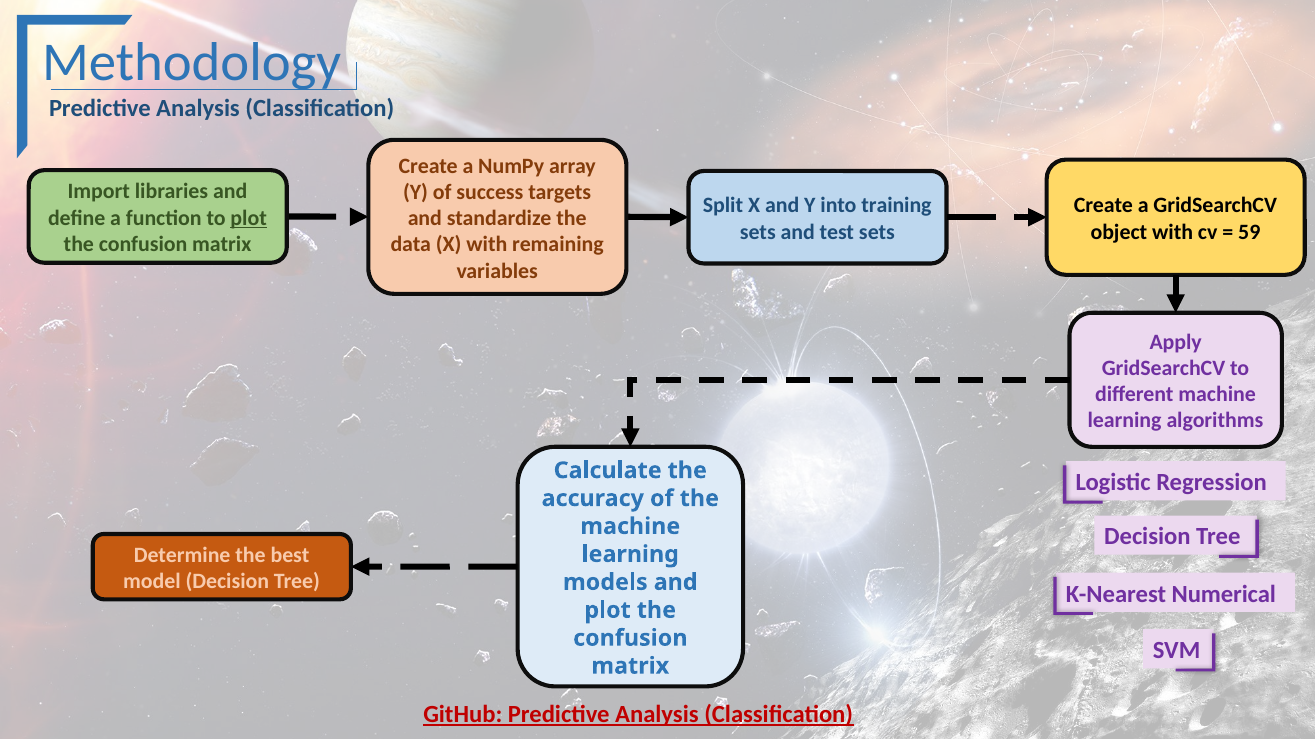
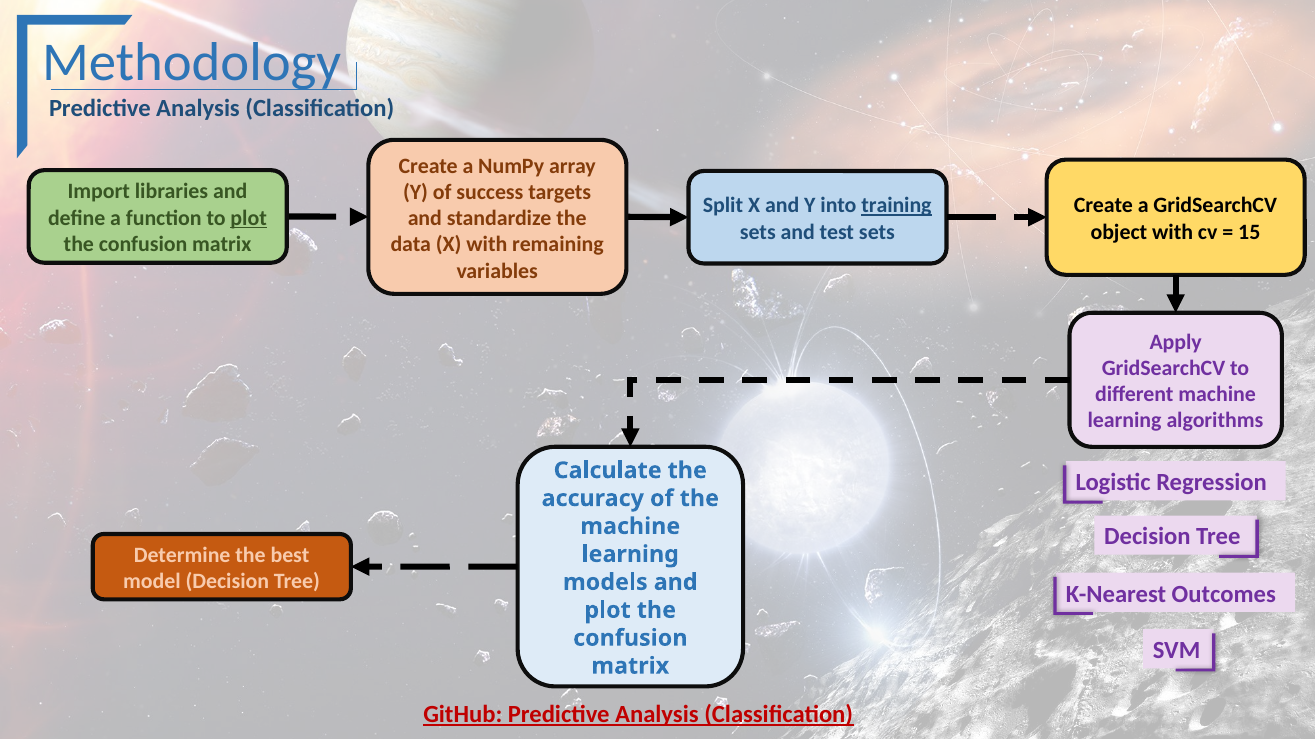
training underline: none -> present (896, 206)
59: 59 -> 15 (1249, 232)
Numerical: Numerical -> Outcomes (1224, 594)
